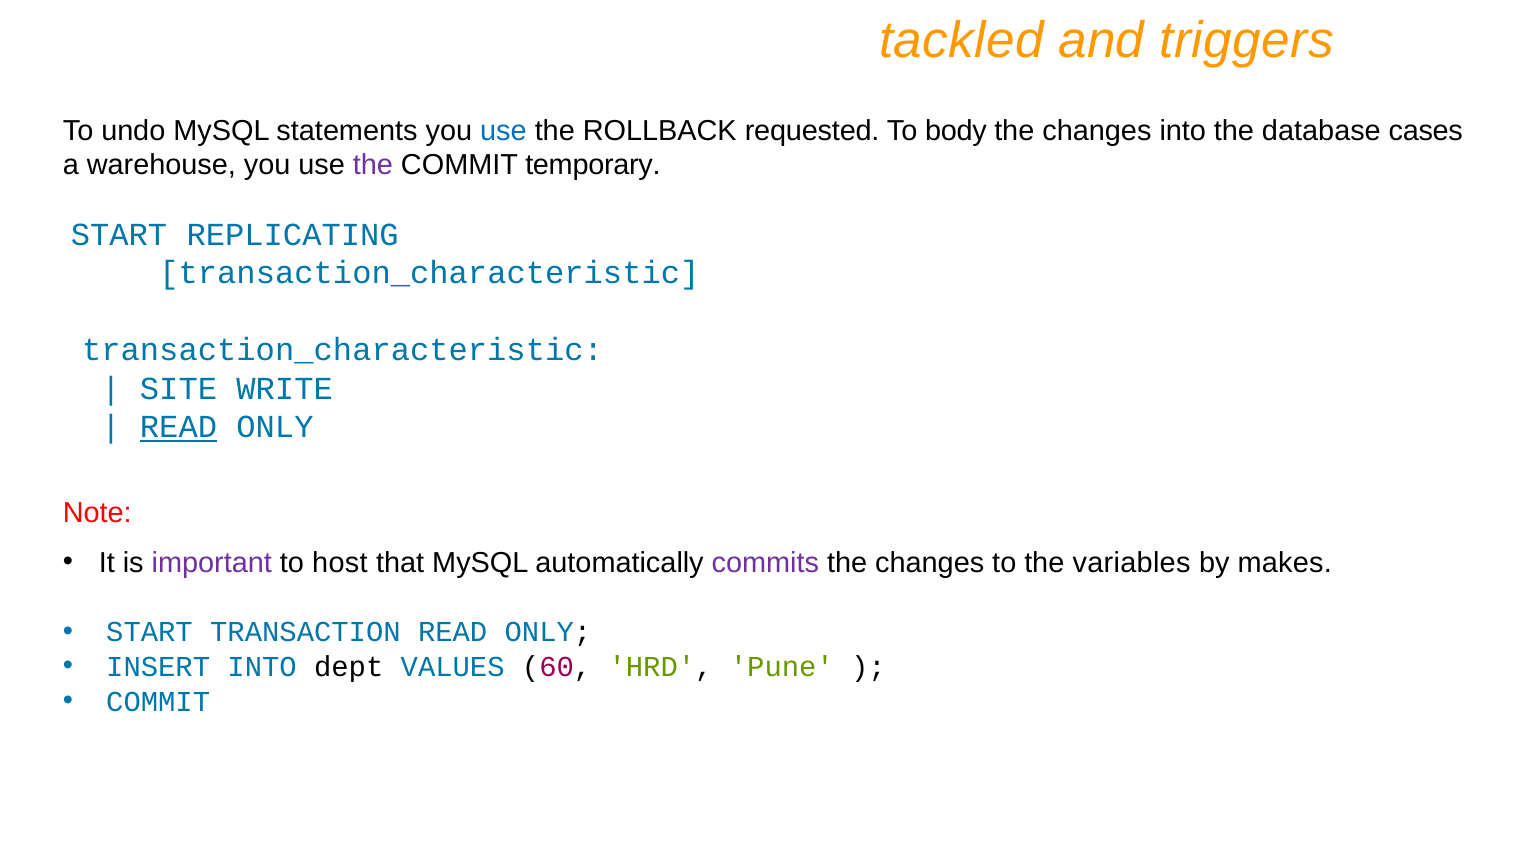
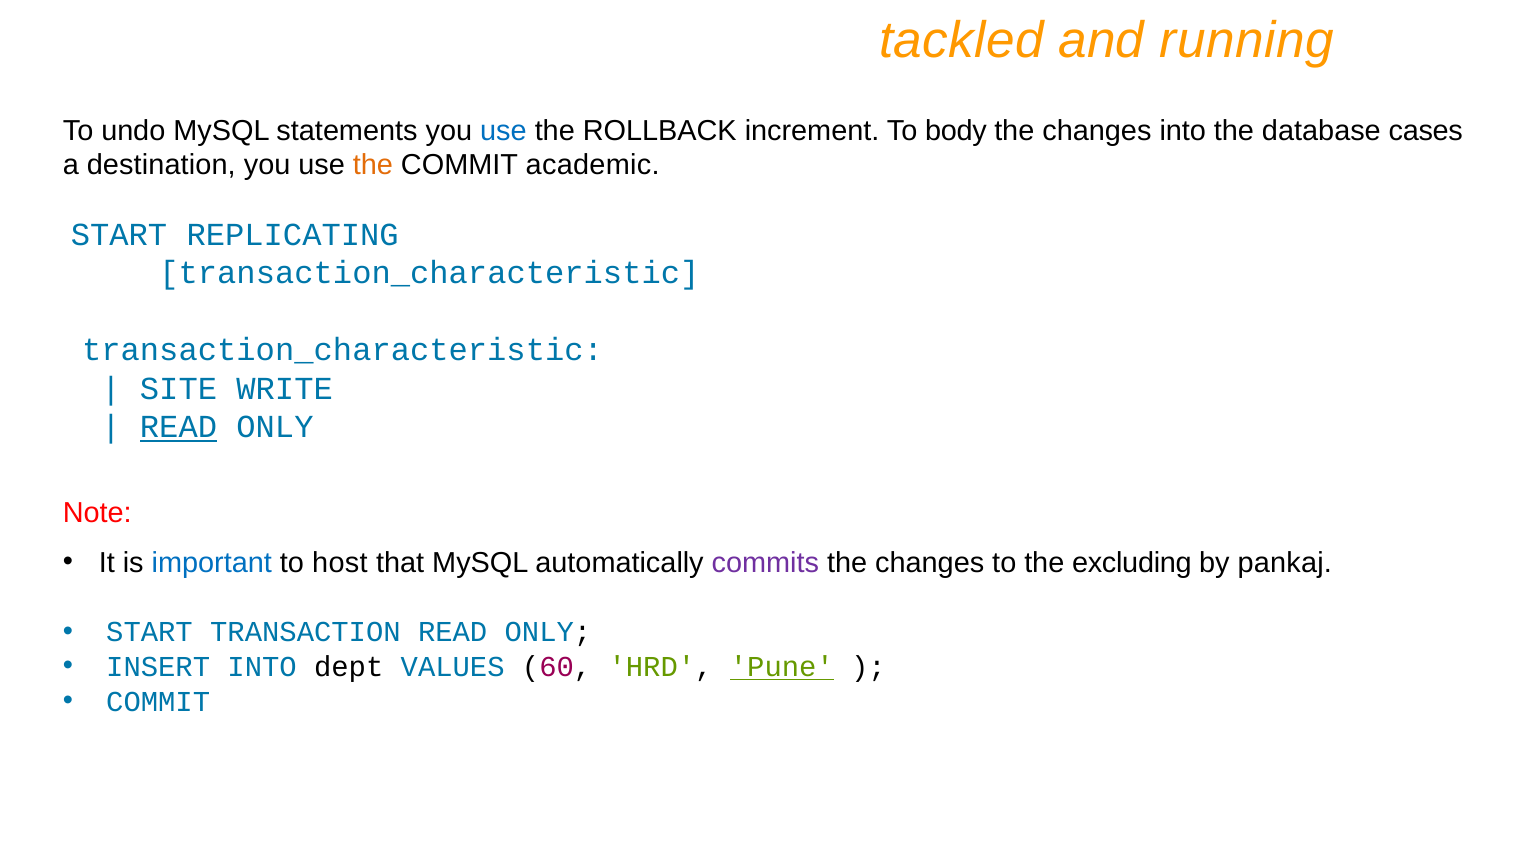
triggers: triggers -> running (1247, 40)
requested: requested -> increment (812, 131)
warehouse: warehouse -> destination (161, 165)
the colour: purple -> orange (373, 165)
temporary: temporary -> academic (593, 165)
important colour: purple -> blue (212, 563)
variables: variables -> excluding (1132, 563)
makes: makes -> pankaj (1285, 563)
Pune underline: none -> present (782, 667)
